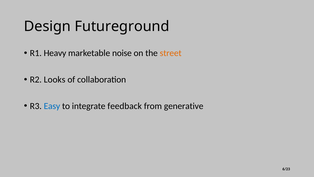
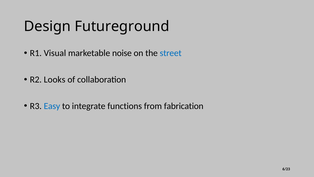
Heavy: Heavy -> Visual (55, 53)
street colour: orange -> blue (171, 53)
feedback: feedback -> functions (125, 106)
generative: generative -> fabrication (184, 106)
